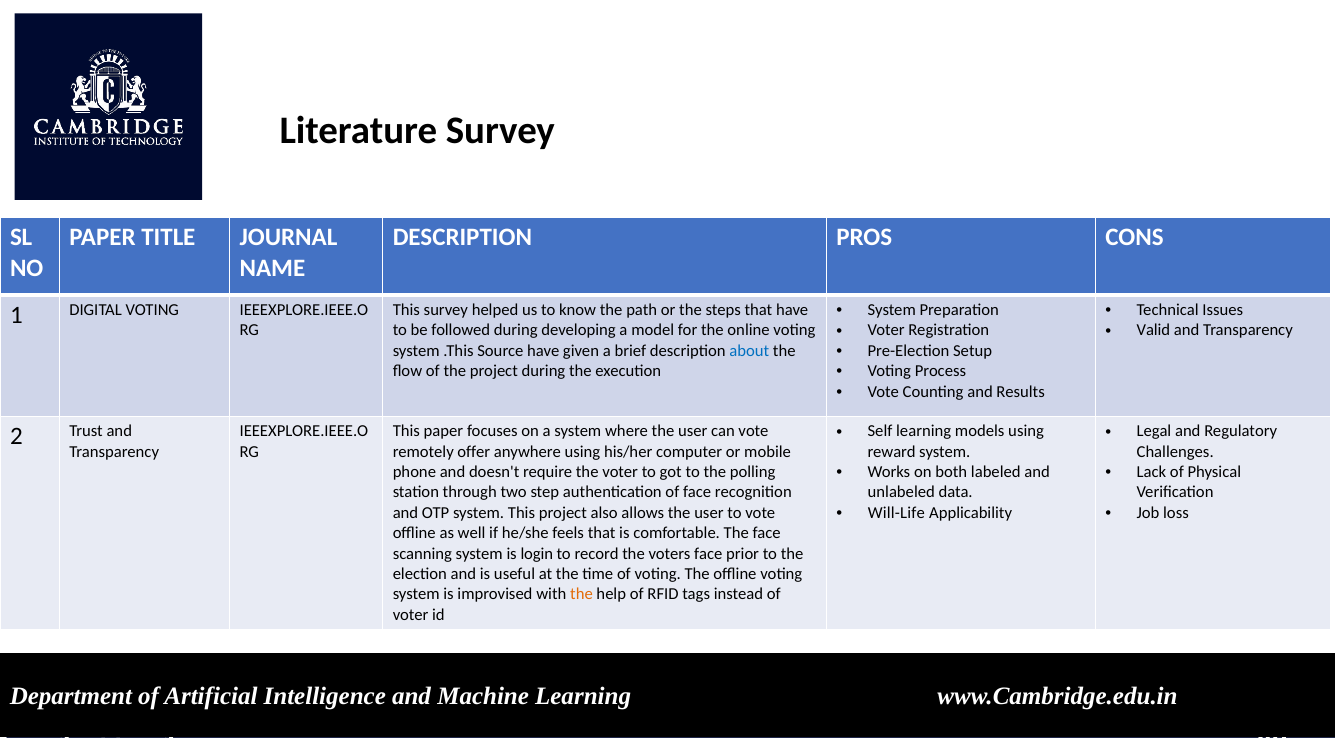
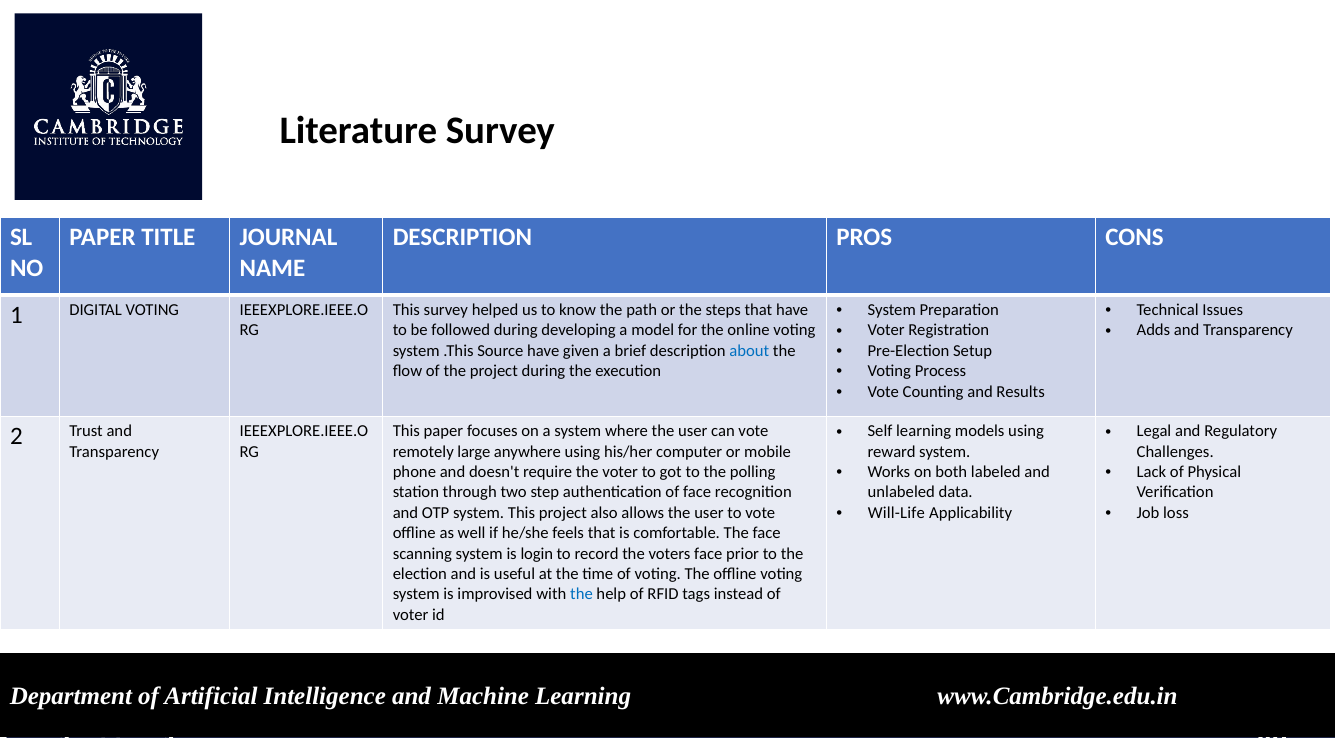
Valid: Valid -> Adds (1153, 330)
offer: offer -> large (474, 452)
the colour: orange -> blue (581, 594)
